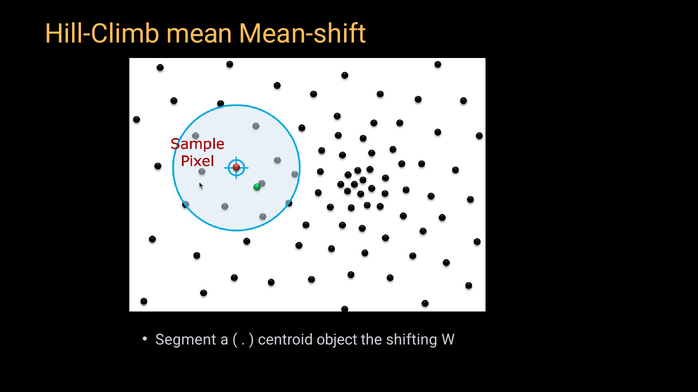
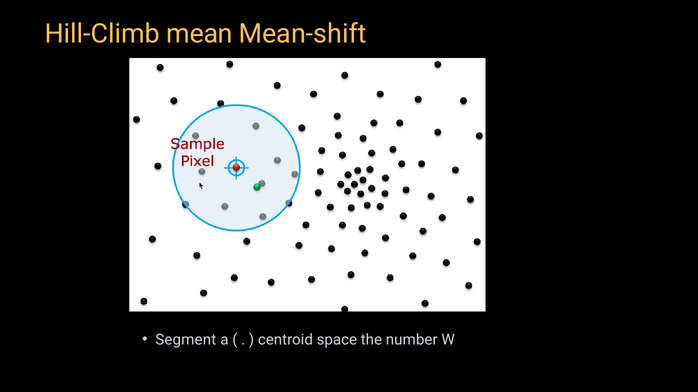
object: object -> space (337, 340)
shifting: shifting -> number (412, 340)
